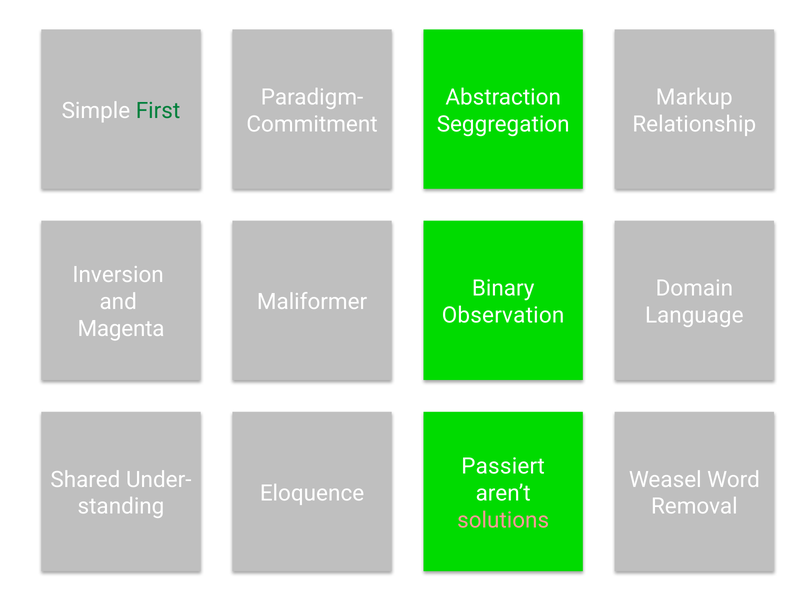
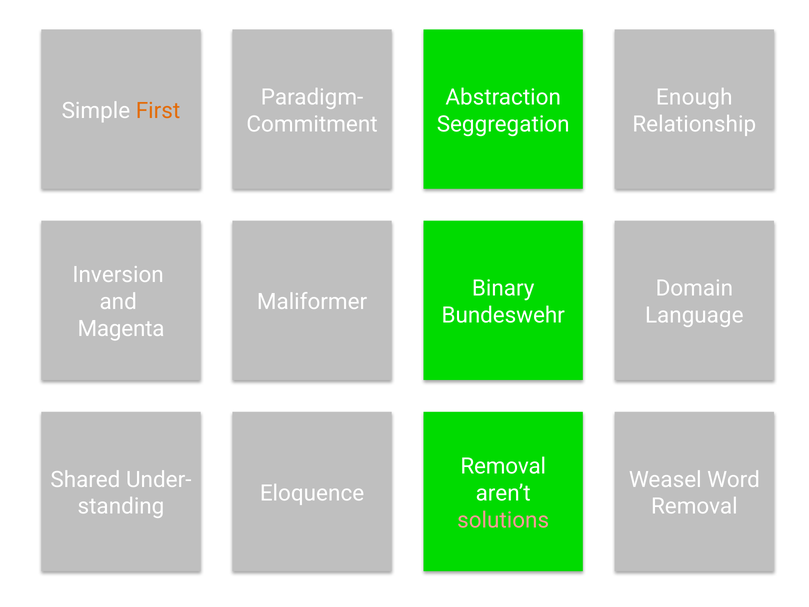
Markup: Markup -> Enough (694, 97)
First colour: green -> orange (158, 111)
Observation: Observation -> Bundeswehr (503, 315)
Passiert: Passiert -> Removal (503, 466)
